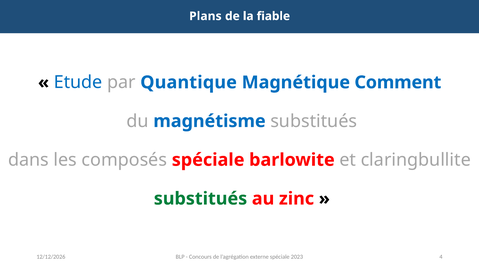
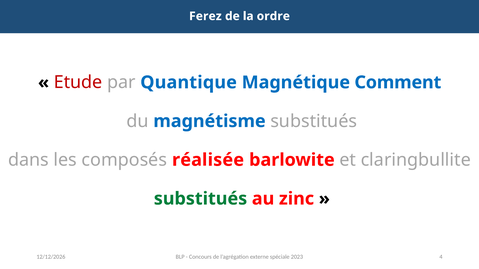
Plans: Plans -> Ferez (205, 16)
fiable: fiable -> ordre (273, 16)
Etude colour: blue -> red (78, 83)
composés spéciale: spéciale -> réalisée (208, 160)
